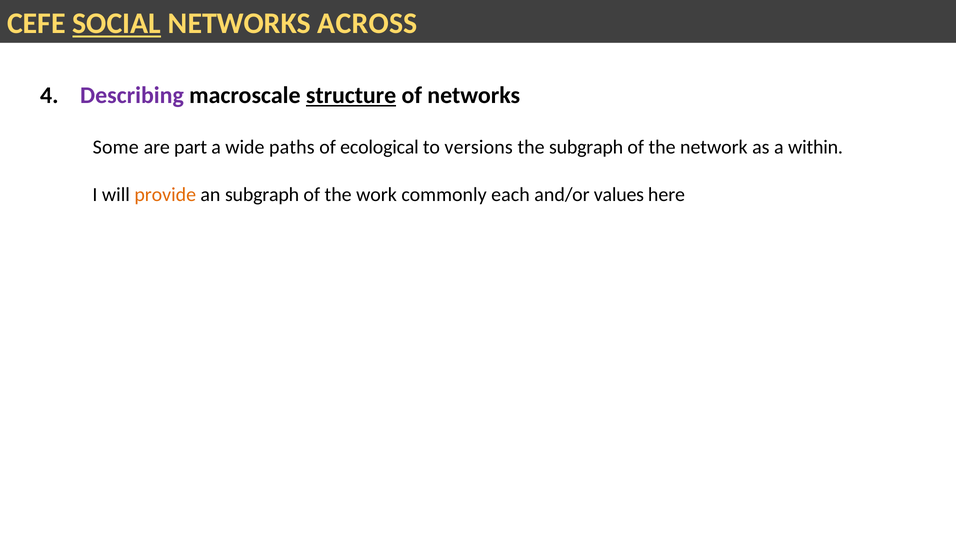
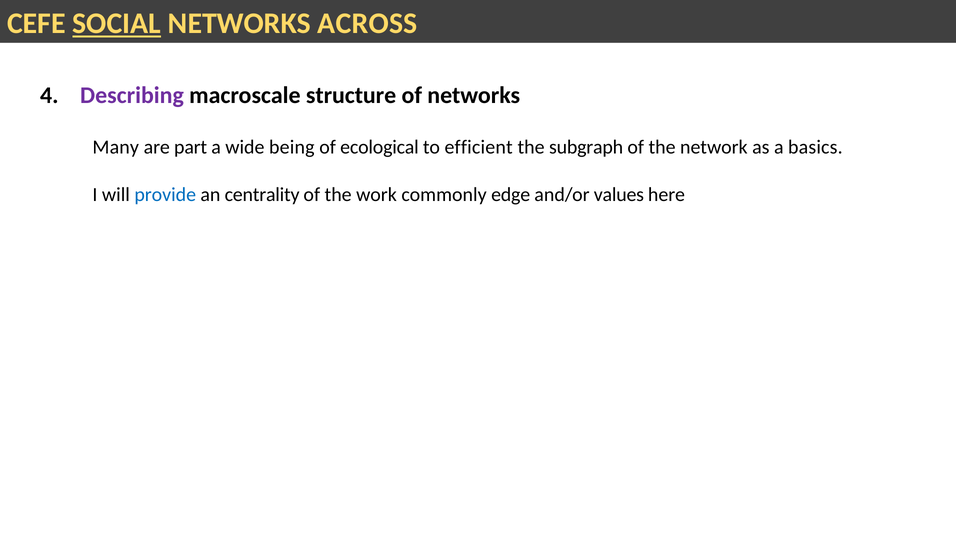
structure underline: present -> none (351, 95)
Some: Some -> Many (116, 147)
paths: paths -> being (292, 147)
versions: versions -> efficient (479, 147)
within: within -> basics (815, 147)
provide colour: orange -> blue (165, 195)
an subgraph: subgraph -> centrality (262, 195)
each: each -> edge (511, 195)
